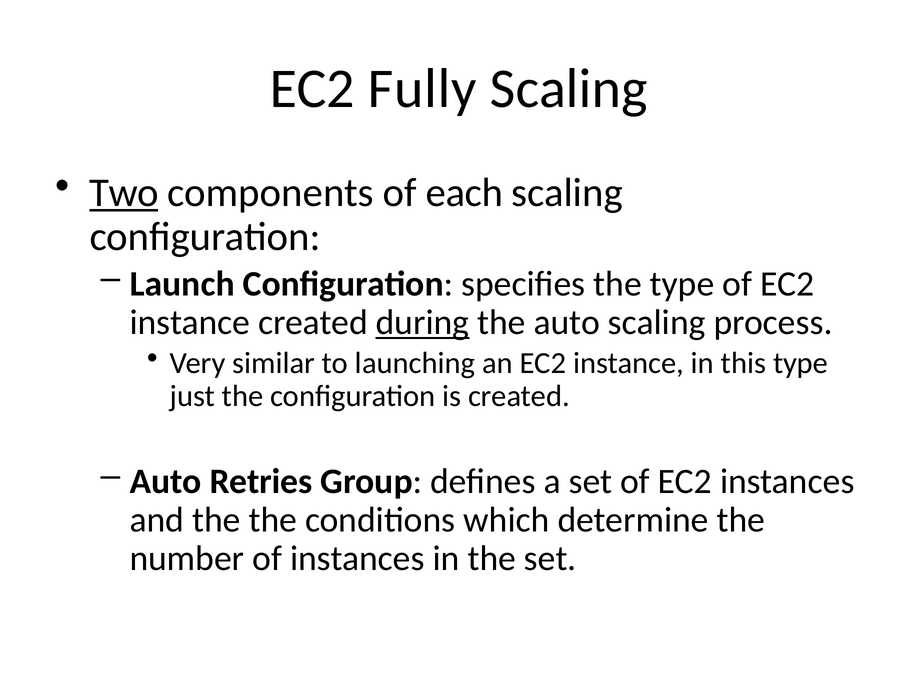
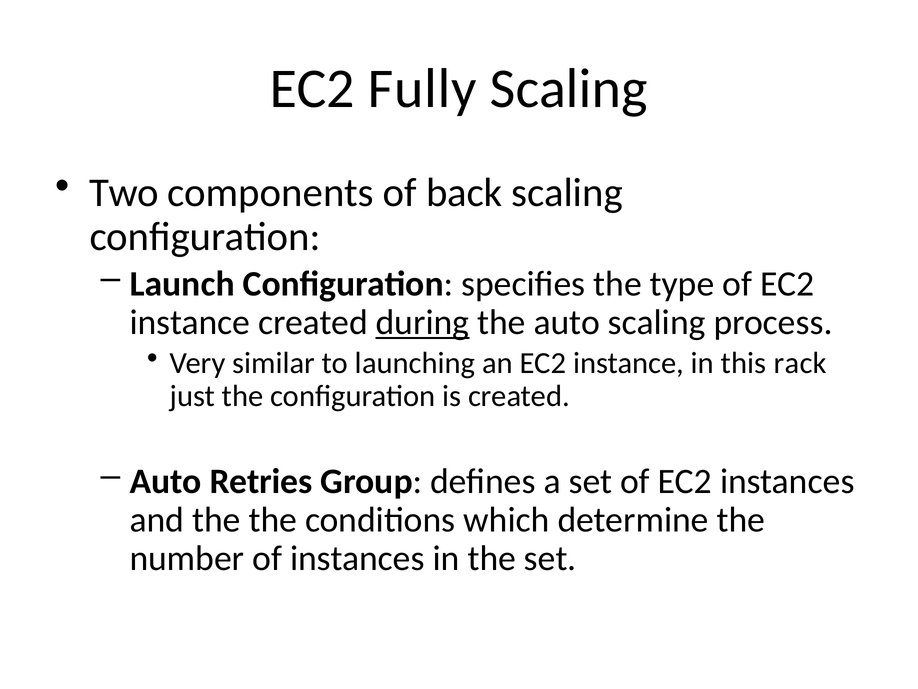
Two underline: present -> none (124, 193)
each: each -> back (464, 193)
this type: type -> rack (800, 363)
